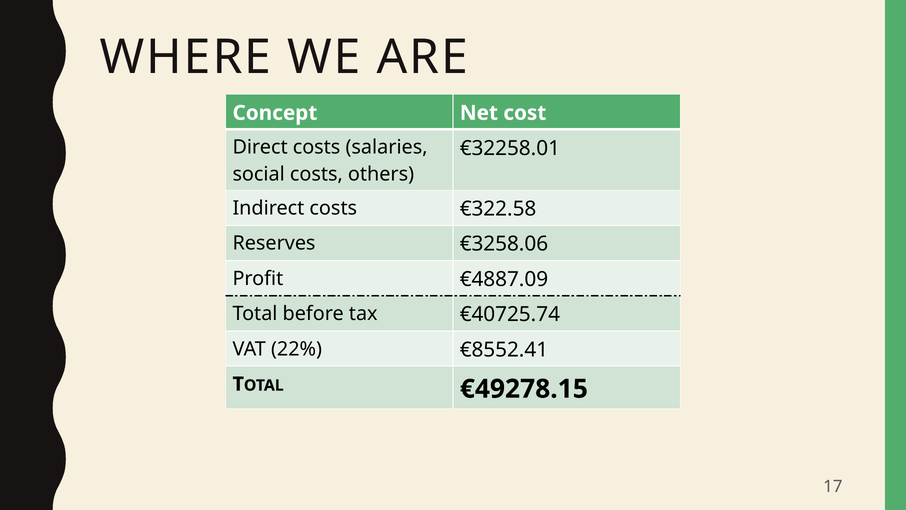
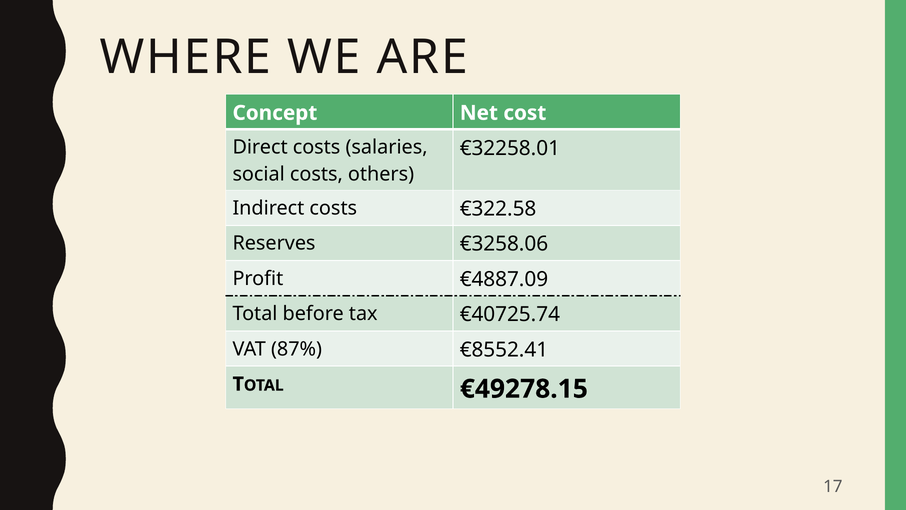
22%: 22% -> 87% (297, 349)
